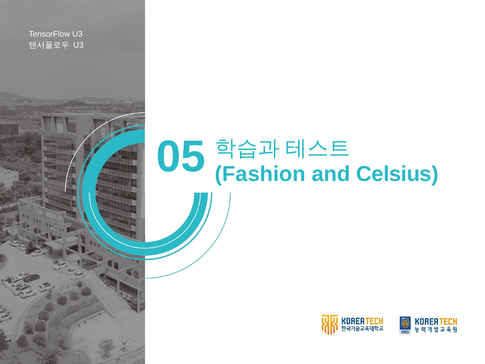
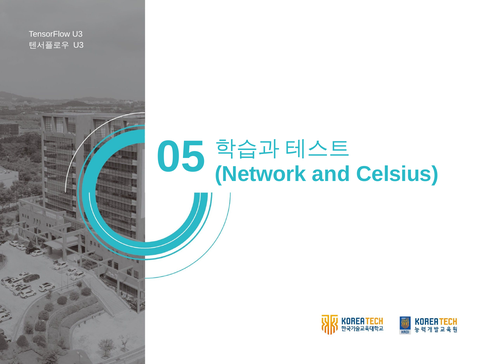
Fashion: Fashion -> Network (261, 174)
